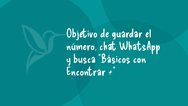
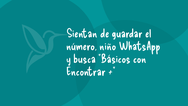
Objetivo: Objetivo -> Sientan (82, 34)
chat: chat -> niño (108, 46)
